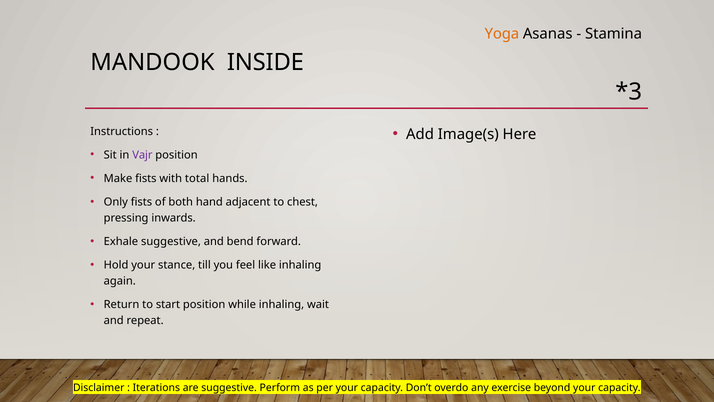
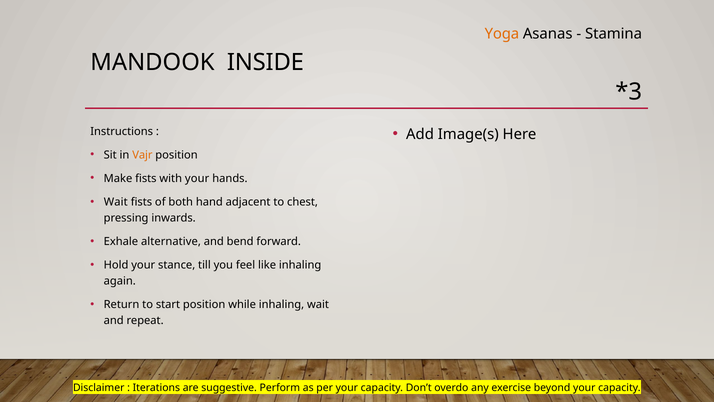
Vajr colour: purple -> orange (142, 155)
with total: total -> your (197, 178)
Only: Only -> Wait (116, 202)
Exhale suggestive: suggestive -> alternative (171, 241)
